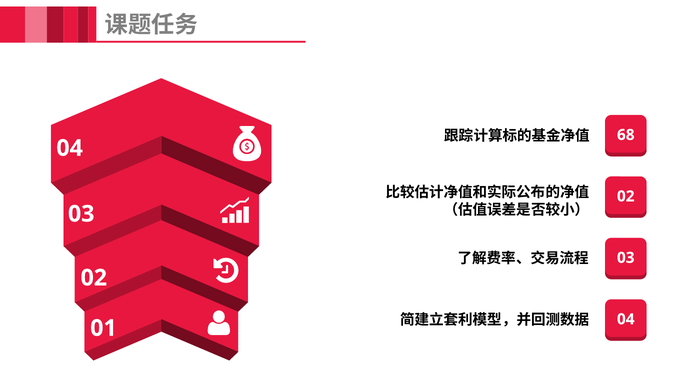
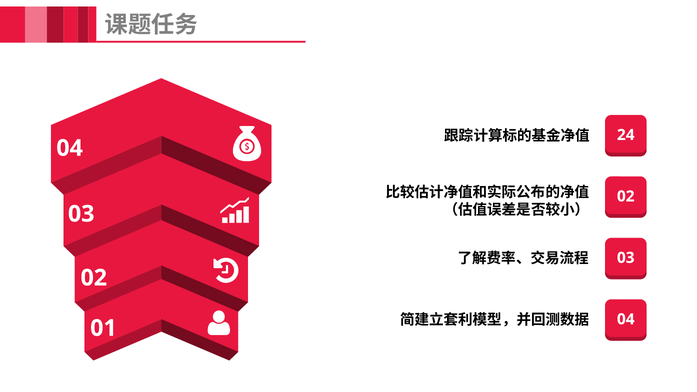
68: 68 -> 24 (626, 135)
